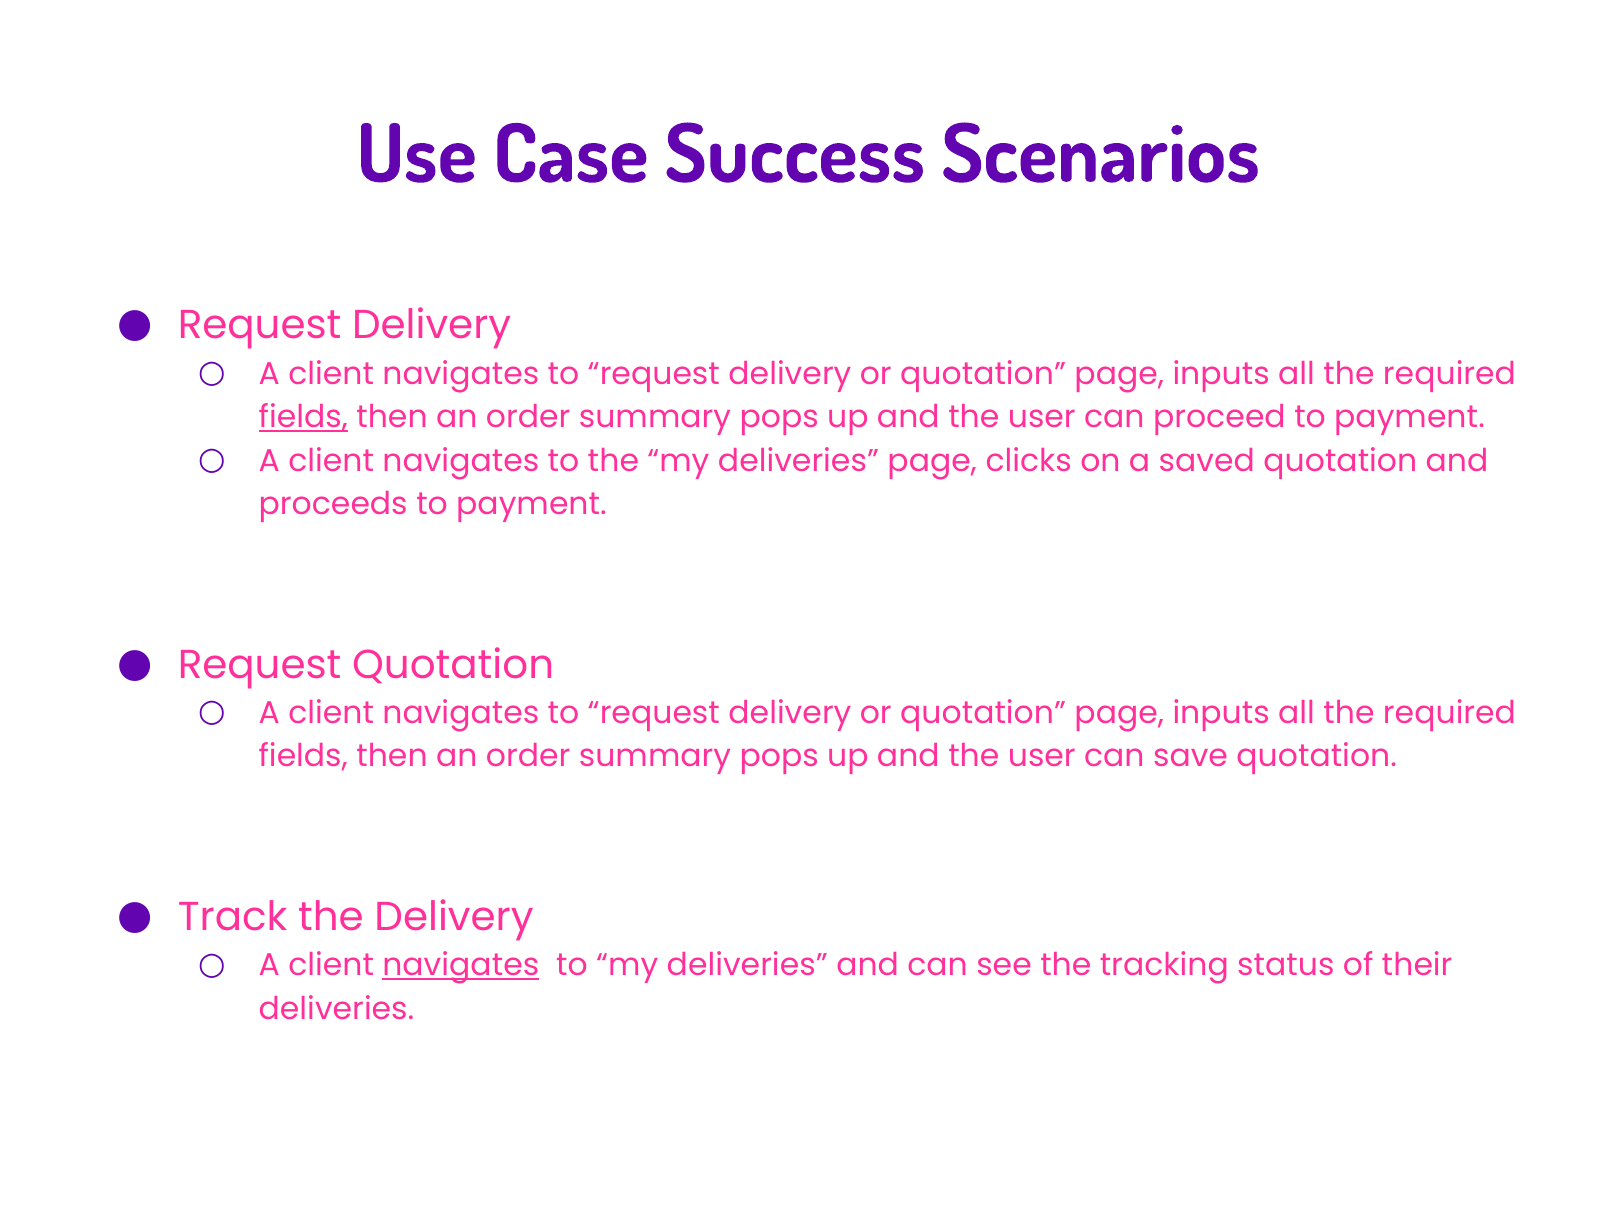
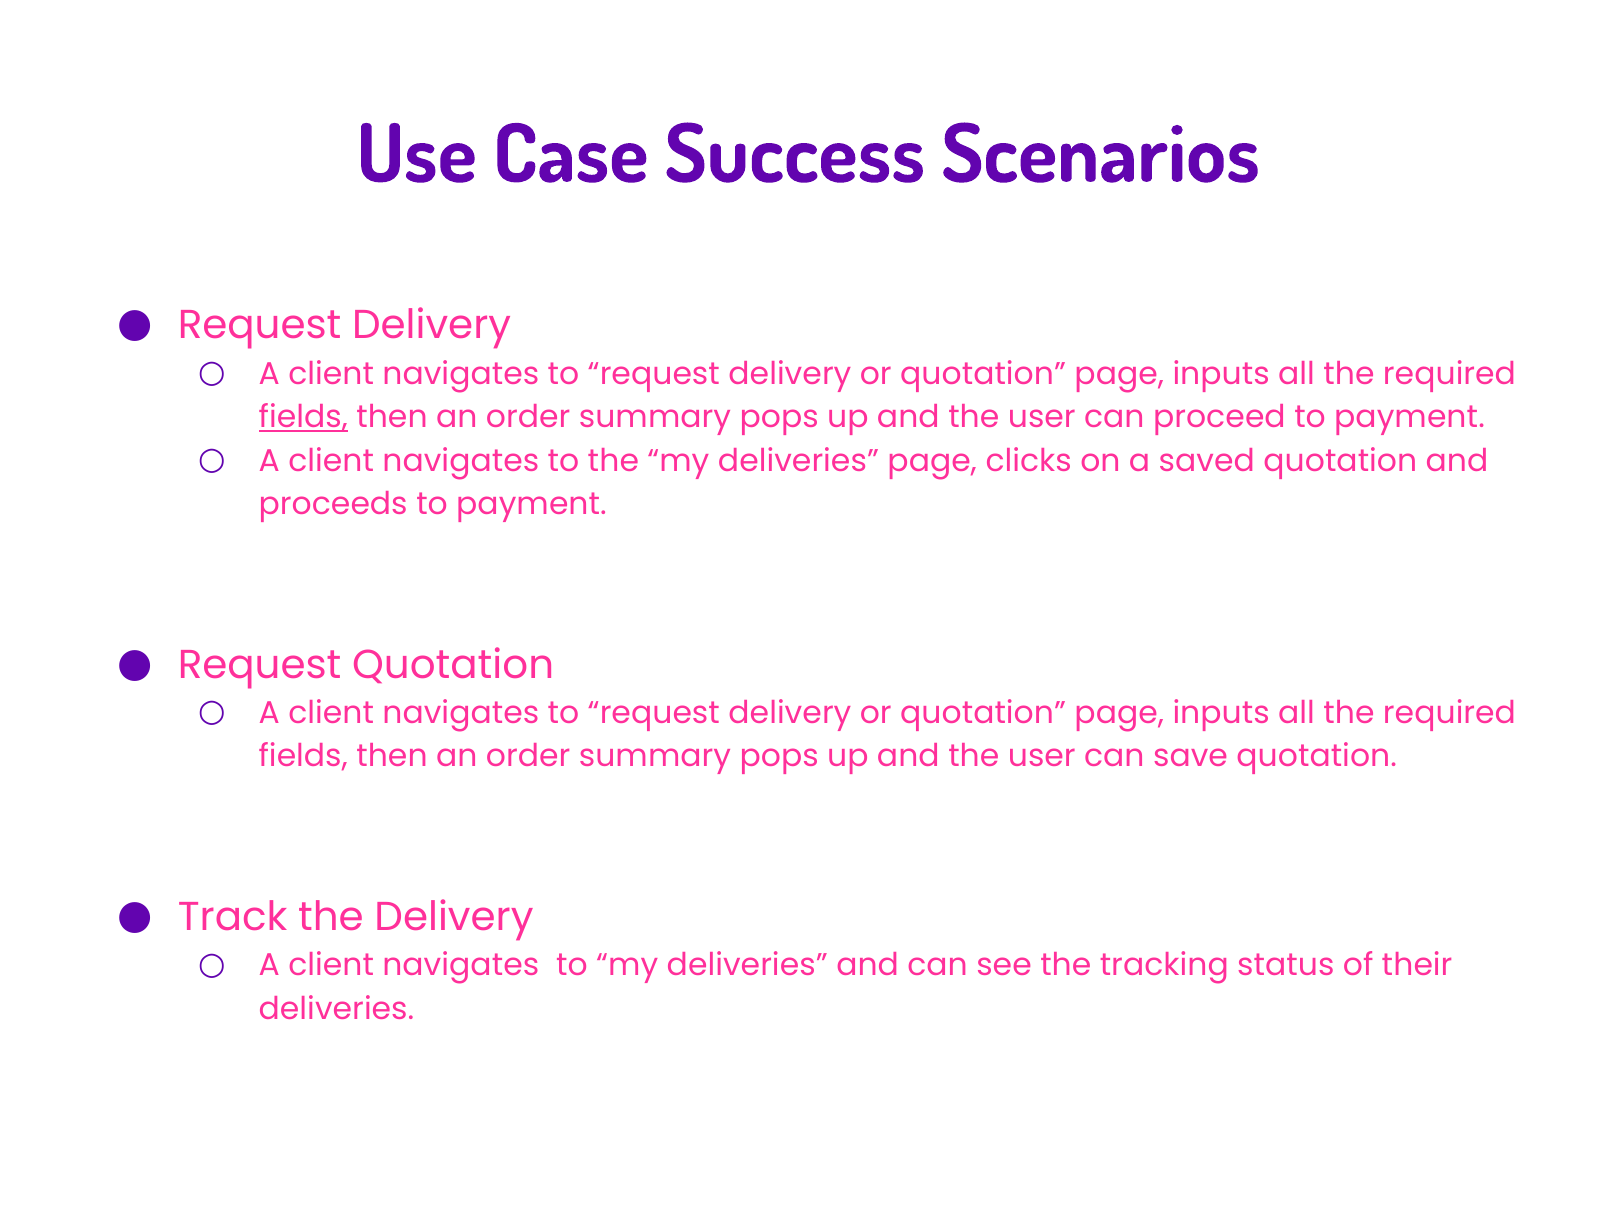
navigates underline: present -> none (461, 965)
